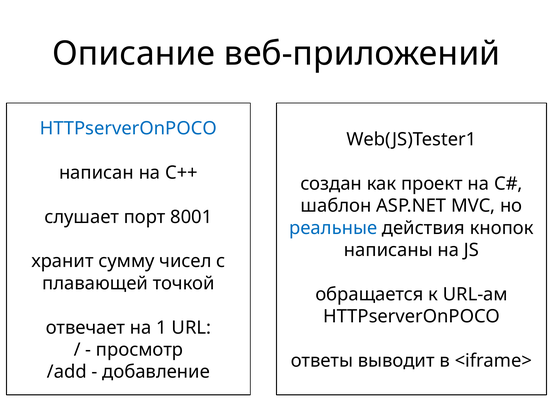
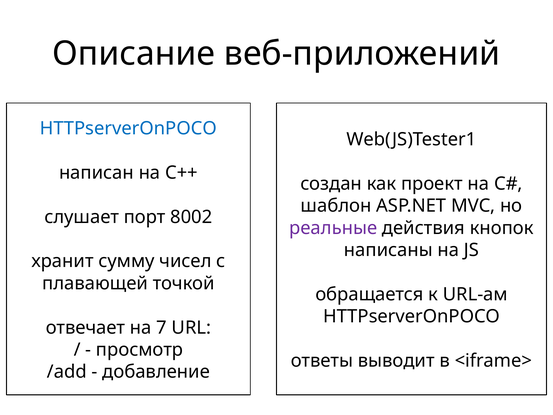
8001: 8001 -> 8002 (191, 217)
реальные colour: blue -> purple (333, 228)
1: 1 -> 7 (162, 327)
